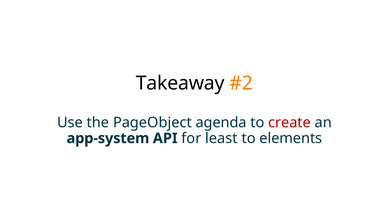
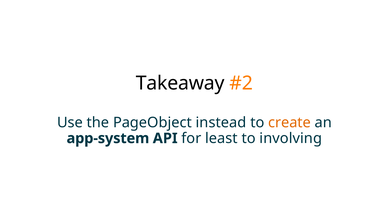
agenda: agenda -> instead (221, 122)
create colour: red -> orange (290, 122)
elements: elements -> involving (291, 138)
